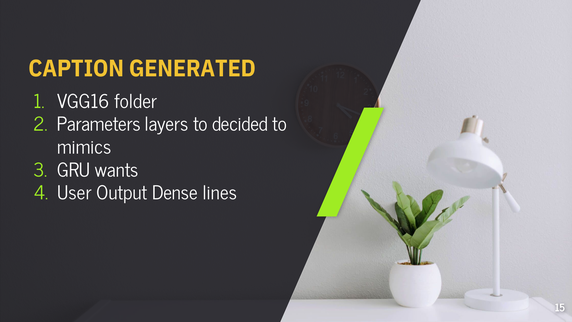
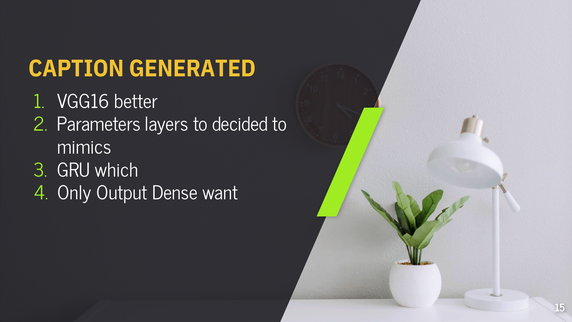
folder: folder -> better (136, 102)
wants: wants -> which (117, 170)
User: User -> Only (74, 193)
lines: lines -> want (220, 193)
